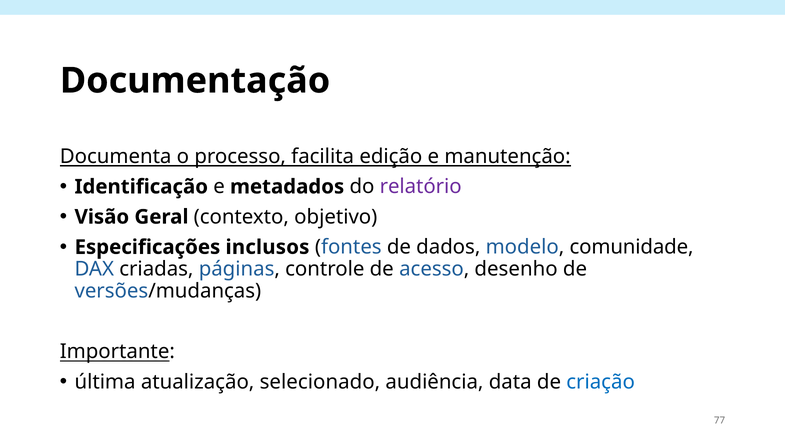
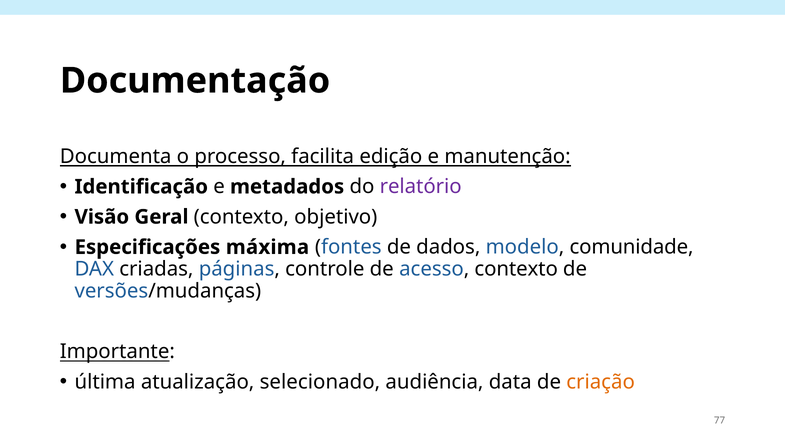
inclusos: inclusos -> máxima (267, 247)
acesso desenho: desenho -> contexto (516, 270)
criação colour: blue -> orange (601, 382)
